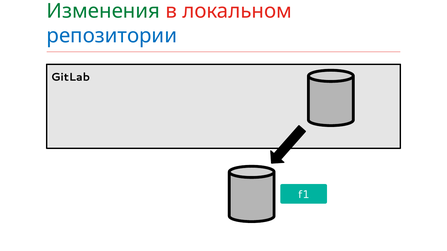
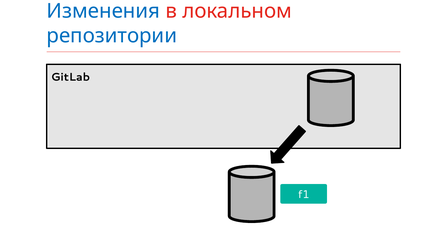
Изменения colour: green -> blue (103, 11)
